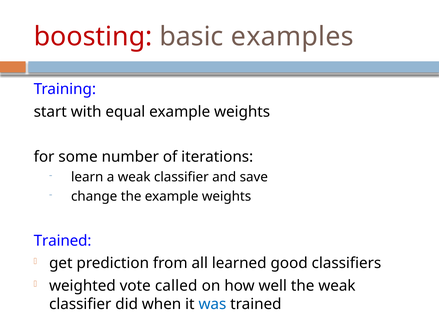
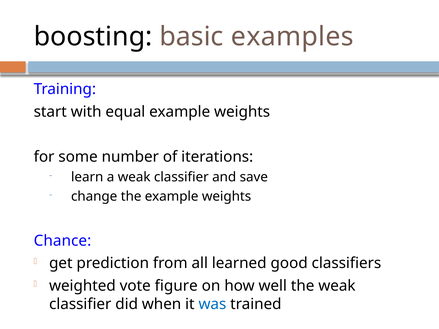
boosting colour: red -> black (93, 37)
Trained: Trained -> Chance (62, 241)
called: called -> figure (176, 286)
